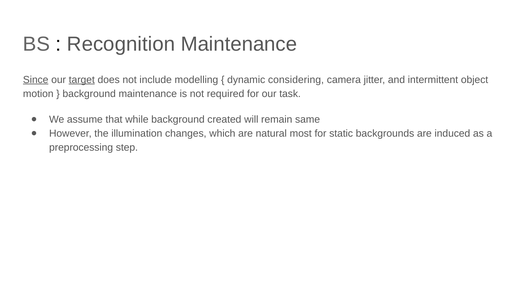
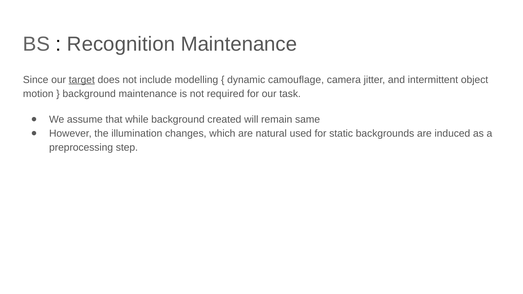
Since underline: present -> none (36, 80)
considering: considering -> camouflage (296, 80)
most: most -> used (301, 133)
